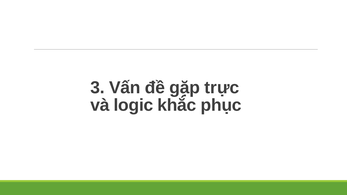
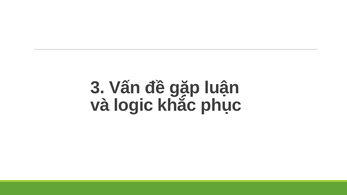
trực: trực -> luận (222, 88)
